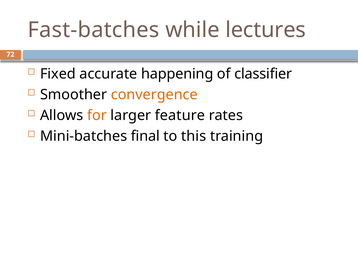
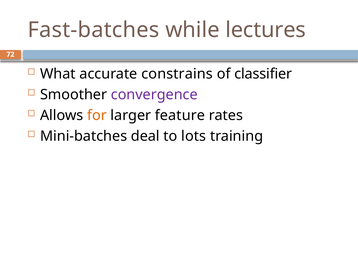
Fixed: Fixed -> What (58, 74)
happening: happening -> constrains (177, 74)
convergence colour: orange -> purple (154, 95)
final: final -> deal (145, 136)
this: this -> lots (194, 136)
